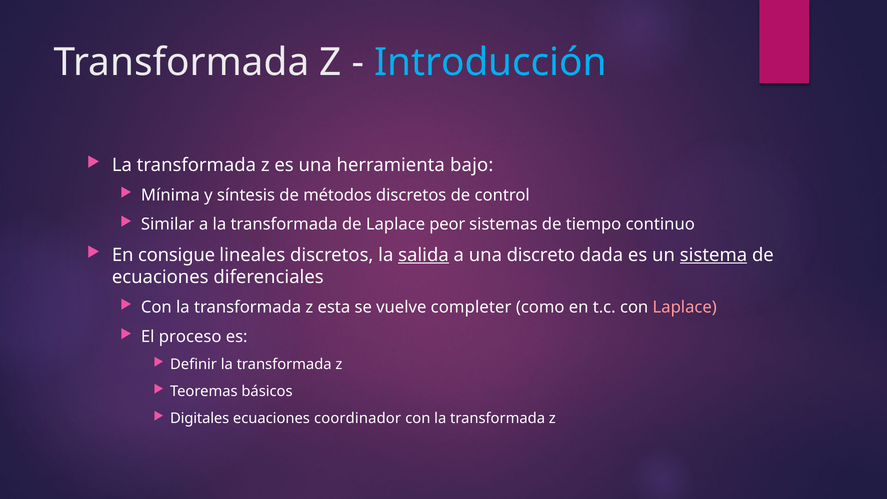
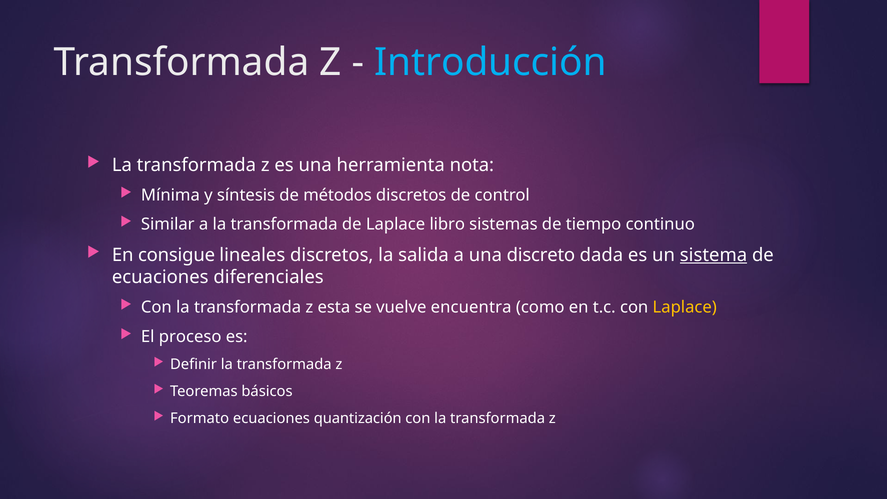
bajo: bajo -> nota (472, 165)
peor: peor -> libro (447, 224)
salida underline: present -> none (423, 255)
completer: completer -> encuentra (471, 307)
Laplace colour: pink -> yellow (685, 307)
Digitales: Digitales -> Formato (200, 418)
coordinador: coordinador -> quantización (358, 418)
